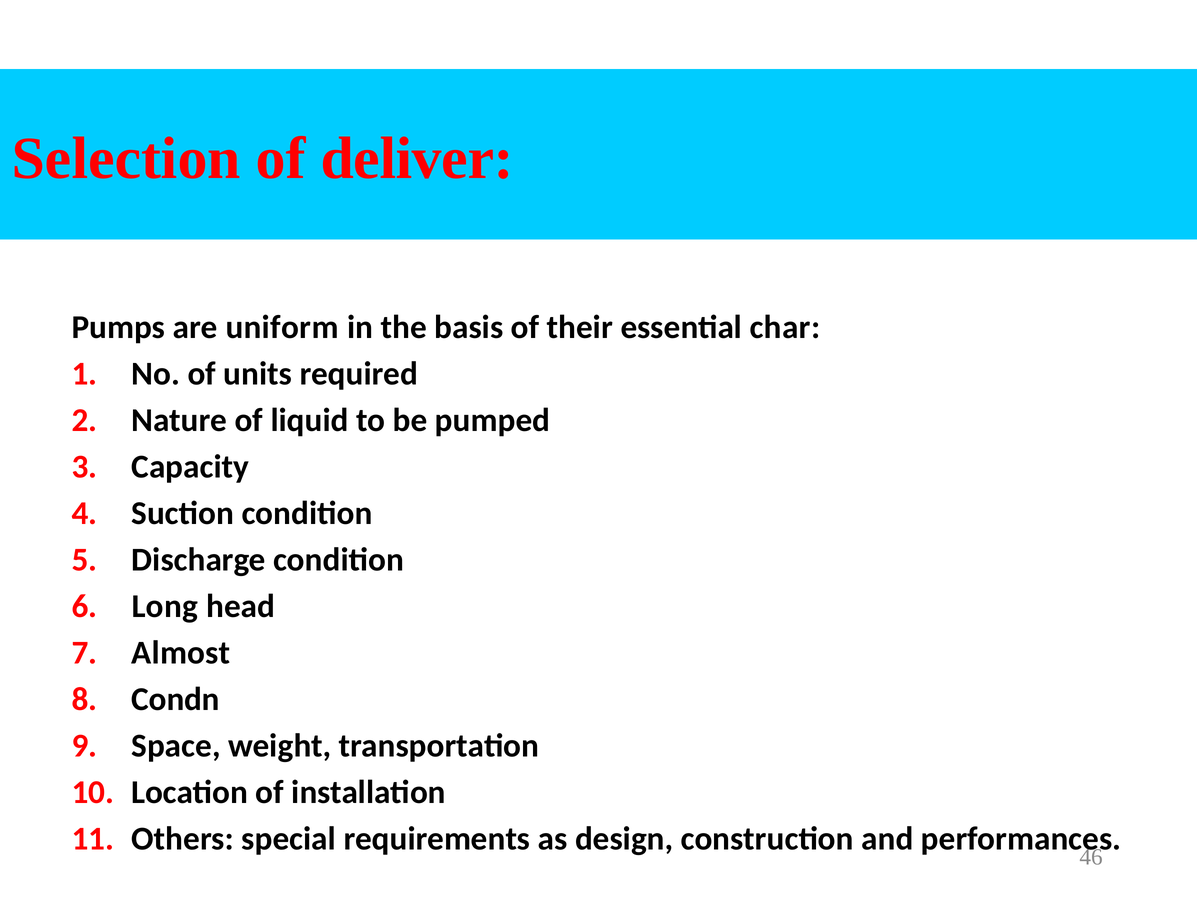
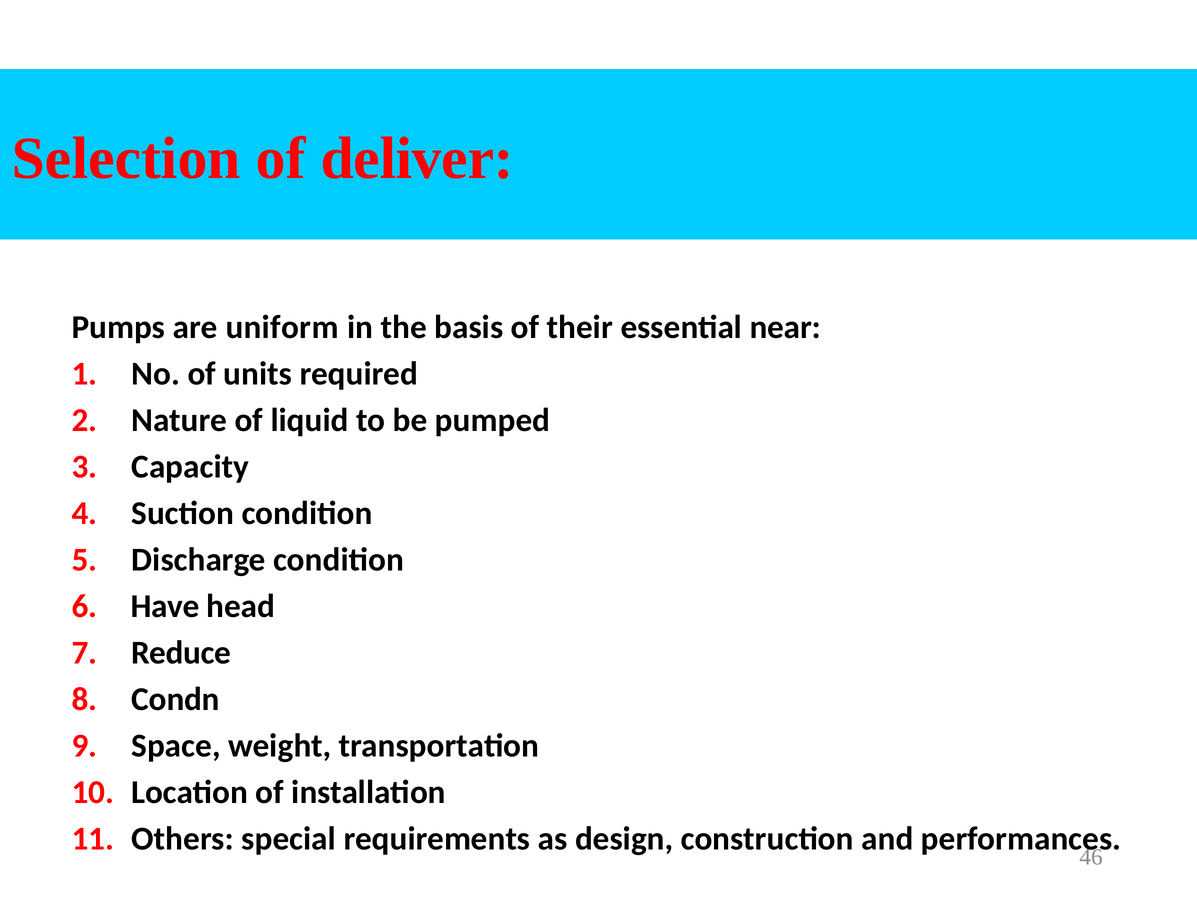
char: char -> near (785, 327)
Long: Long -> Have (165, 607)
Almost: Almost -> Reduce (181, 653)
